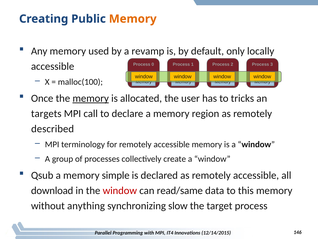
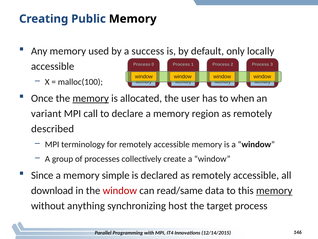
Memory colour: orange -> black (133, 19)
revamp: revamp -> success (148, 51)
tricks: tricks -> when (243, 98)
targets: targets -> variant (46, 113)
Qsub: Qsub -> Since (42, 175)
memory underline: none -> present (274, 190)
slow: slow -> host (178, 206)
